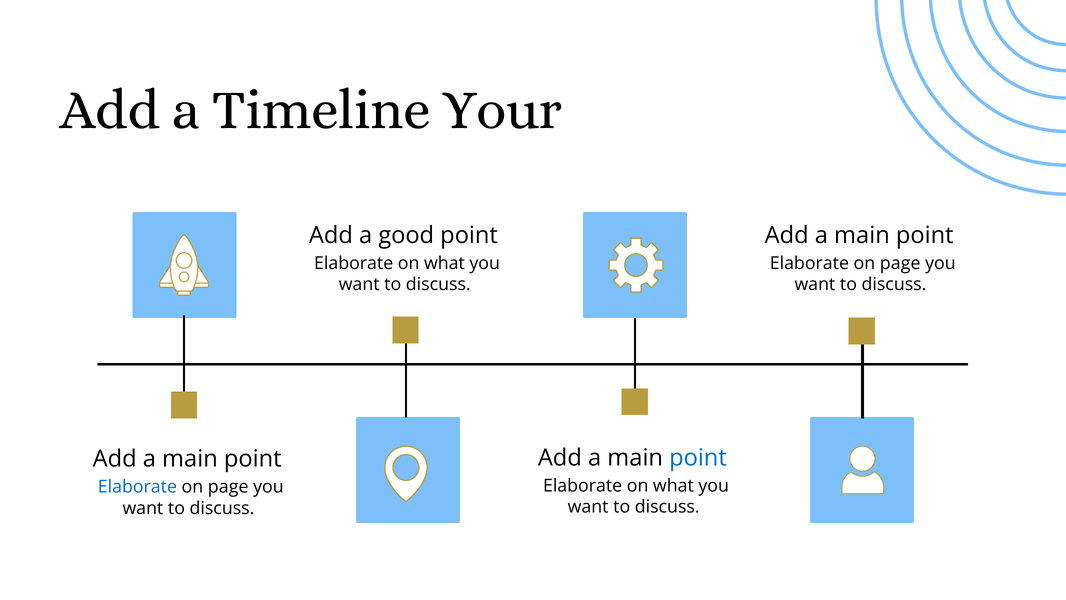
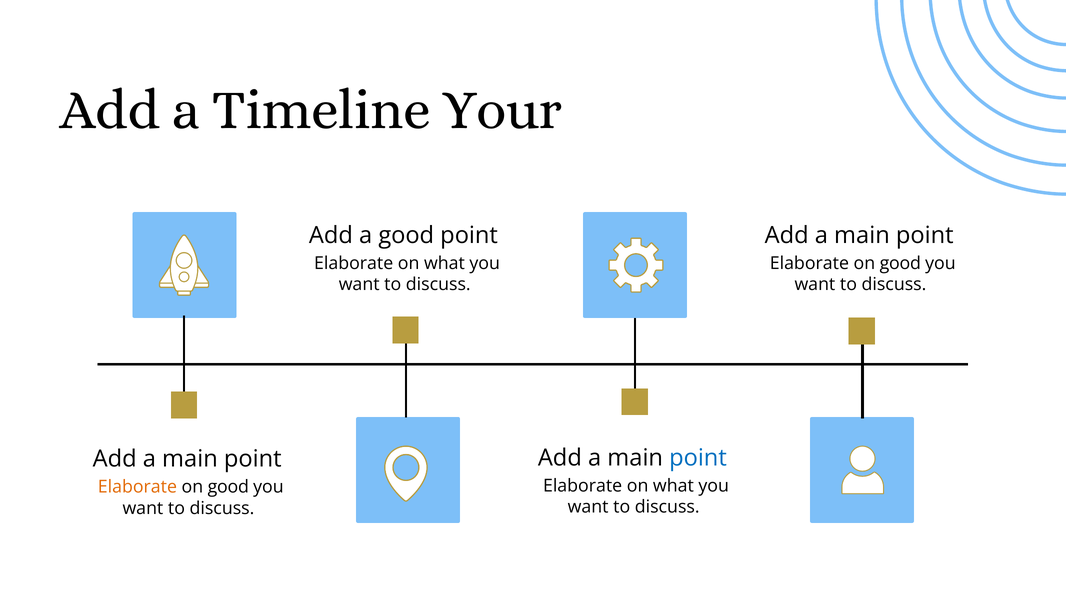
page: page -> good (900, 263)
Elaborate colour: blue -> orange (137, 487)
page: page -> good (228, 487)
